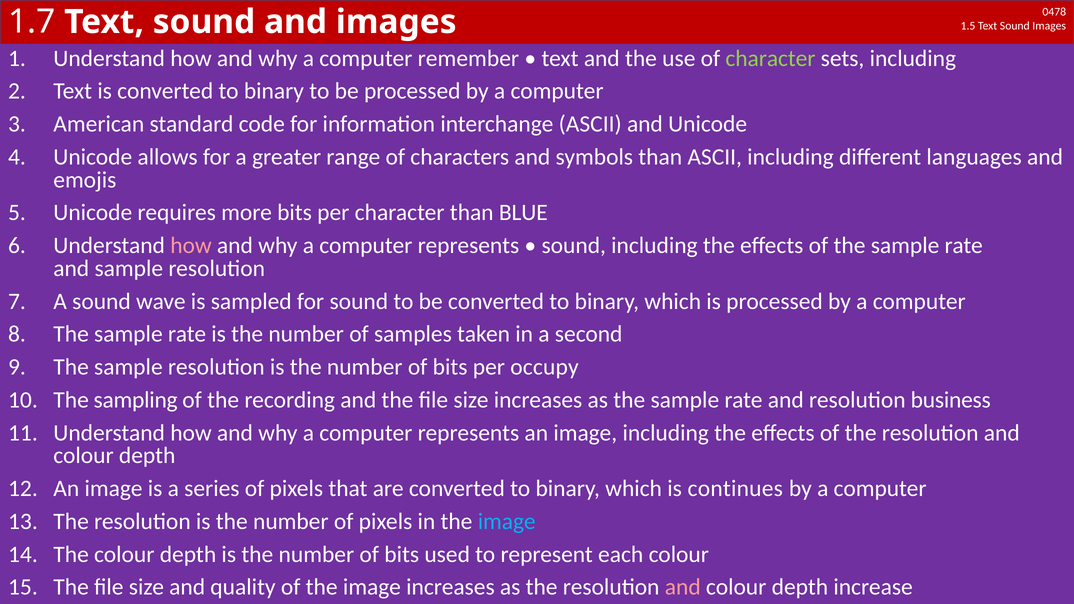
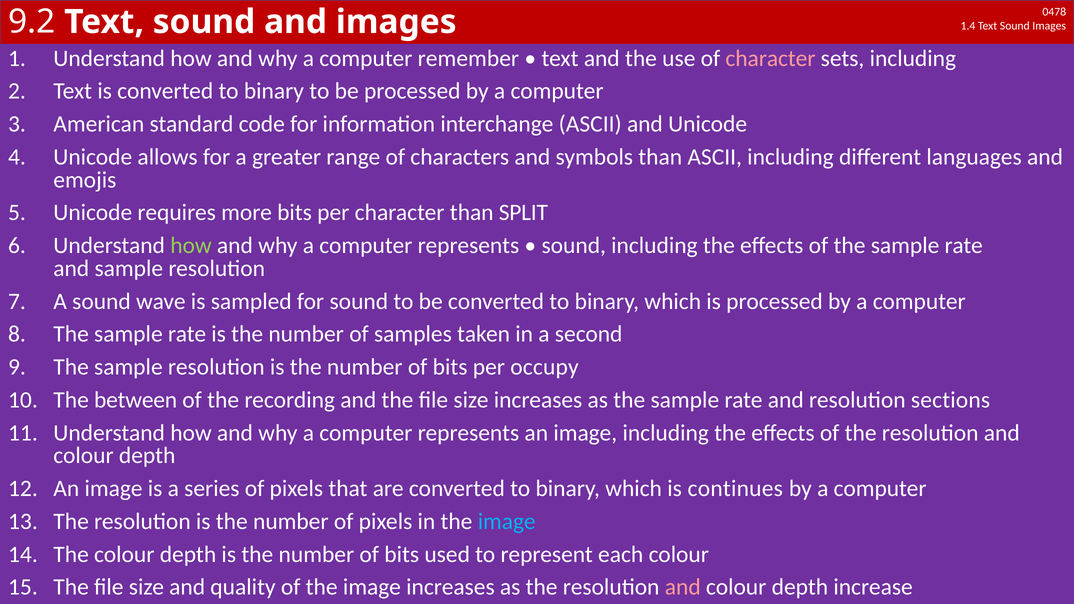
1.7: 1.7 -> 9.2 (32, 22)
1.5: 1.5 -> 1.4 (968, 26)
character colour: light green -> pink (770, 58)
BLUE: BLUE -> SPLIT (523, 213)
how colour: pink -> light green (191, 246)
sampling: sampling -> between (136, 400)
business: business -> sections (951, 400)
